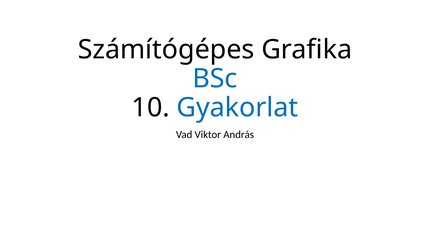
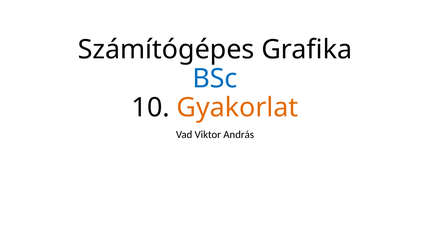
Gyakorlat colour: blue -> orange (237, 107)
